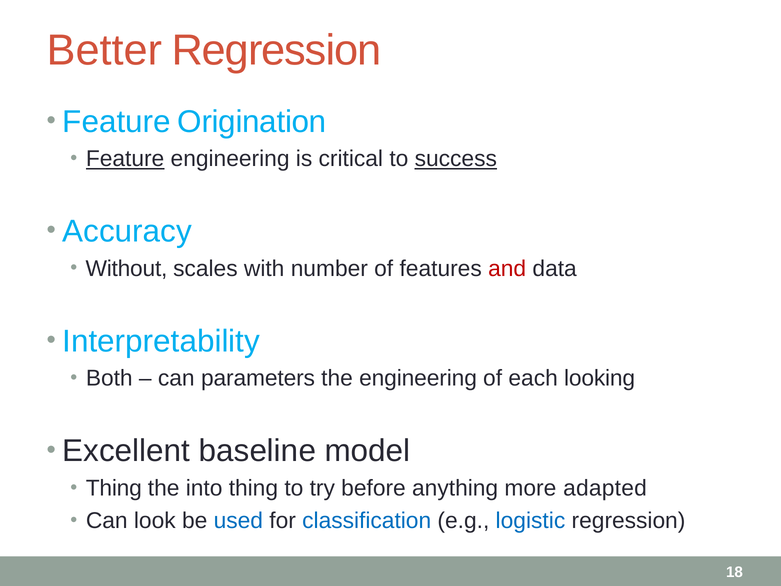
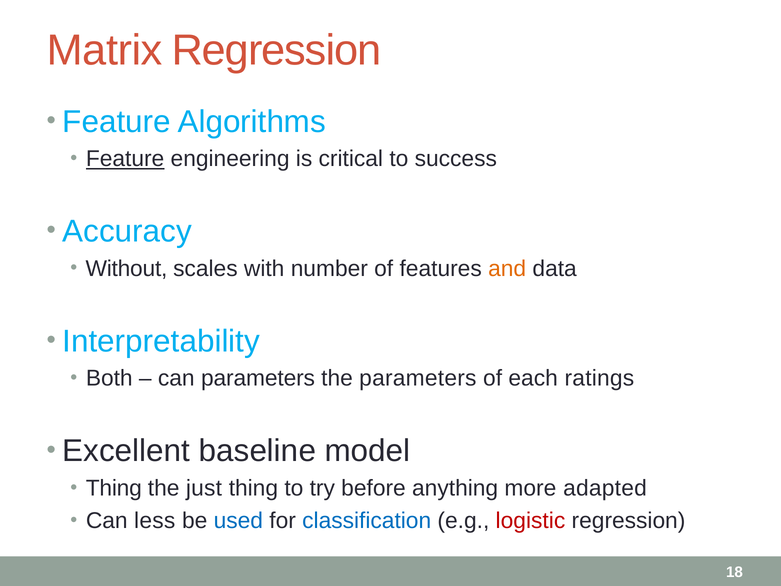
Better: Better -> Matrix (105, 50)
Origination: Origination -> Algorithms (252, 122)
success underline: present -> none (456, 159)
and colour: red -> orange (507, 269)
the engineering: engineering -> parameters (418, 378)
looking: looking -> ratings (599, 378)
into: into -> just (204, 488)
look: look -> less (155, 521)
logistic colour: blue -> red (530, 521)
